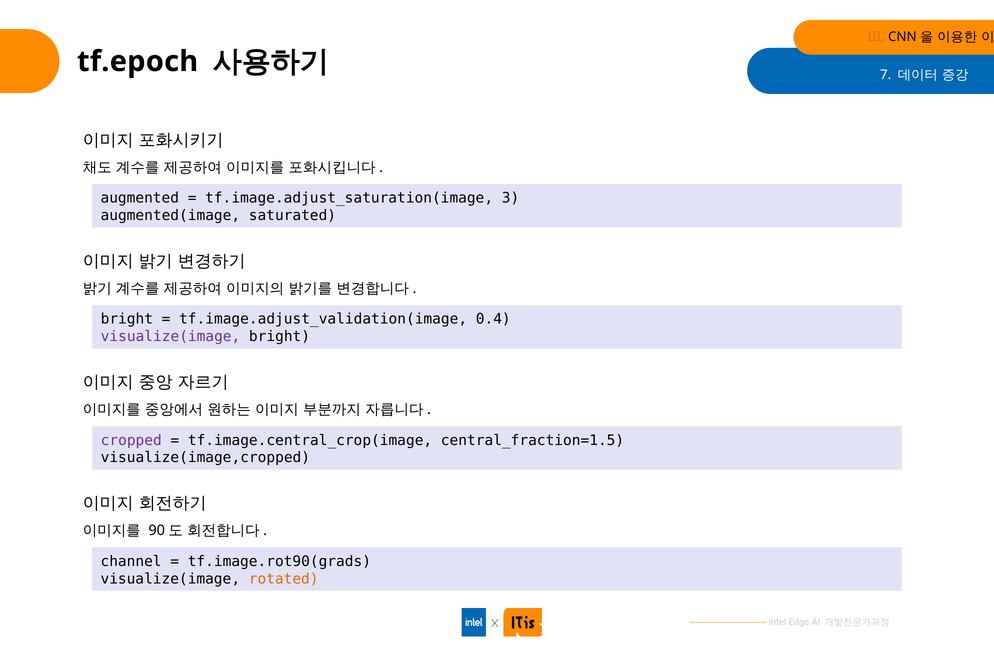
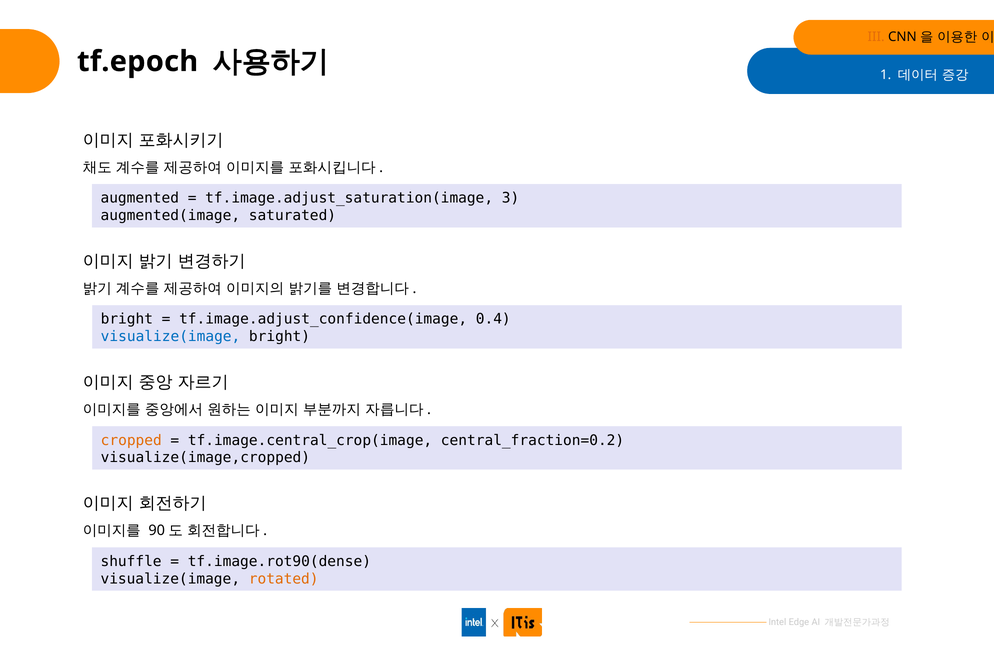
7: 7 -> 1 (886, 75)
tf.image.adjust_validation(image: tf.image.adjust_validation(image -> tf.image.adjust_confidence(image (323, 319)
visualize(image colour: purple -> blue (171, 336)
cropped colour: purple -> orange (131, 440)
central_fraction=1.5: central_fraction=1.5 -> central_fraction=0.2 (533, 440)
channel: channel -> shuffle (131, 561)
tf.image.rot90(grads: tf.image.rot90(grads -> tf.image.rot90(dense (279, 561)
